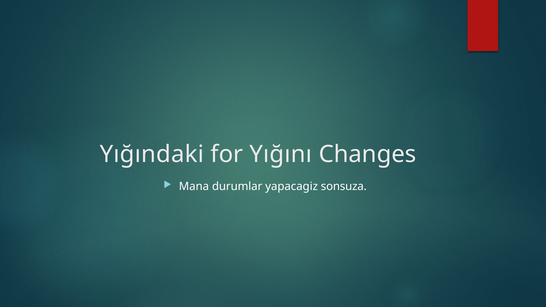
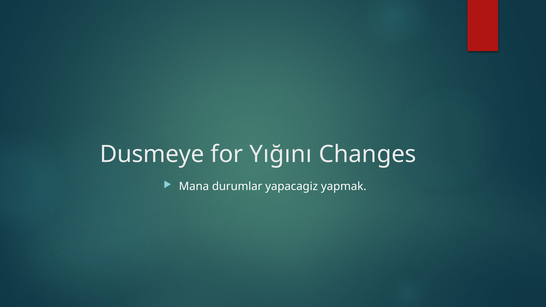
Yığındaki: Yığındaki -> Dusmeye (152, 154)
sonsuza: sonsuza -> yapmak (344, 187)
